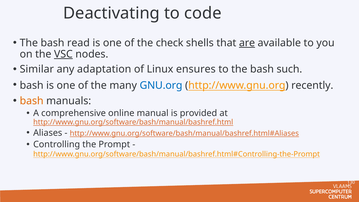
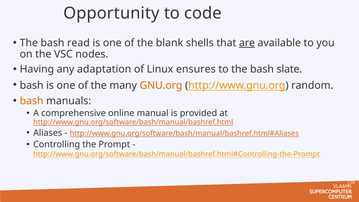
Deactivating: Deactivating -> Opportunity (111, 13)
check: check -> blank (170, 43)
VSC underline: present -> none (63, 54)
Similar: Similar -> Having (37, 69)
such: such -> slate (289, 69)
GNU.org colour: blue -> orange (161, 85)
recently: recently -> random (312, 85)
